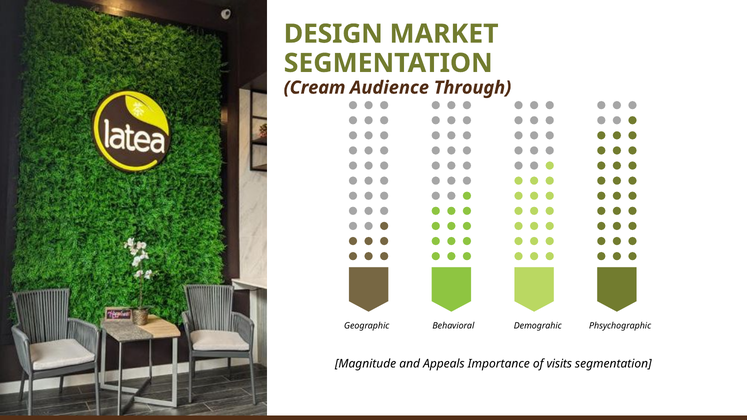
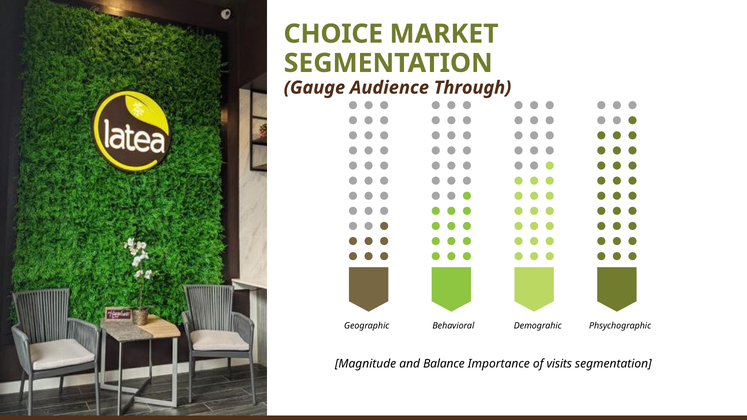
DESIGN: DESIGN -> CHOICE (333, 34)
Cream: Cream -> Gauge (314, 88)
Appeals: Appeals -> Balance (444, 364)
